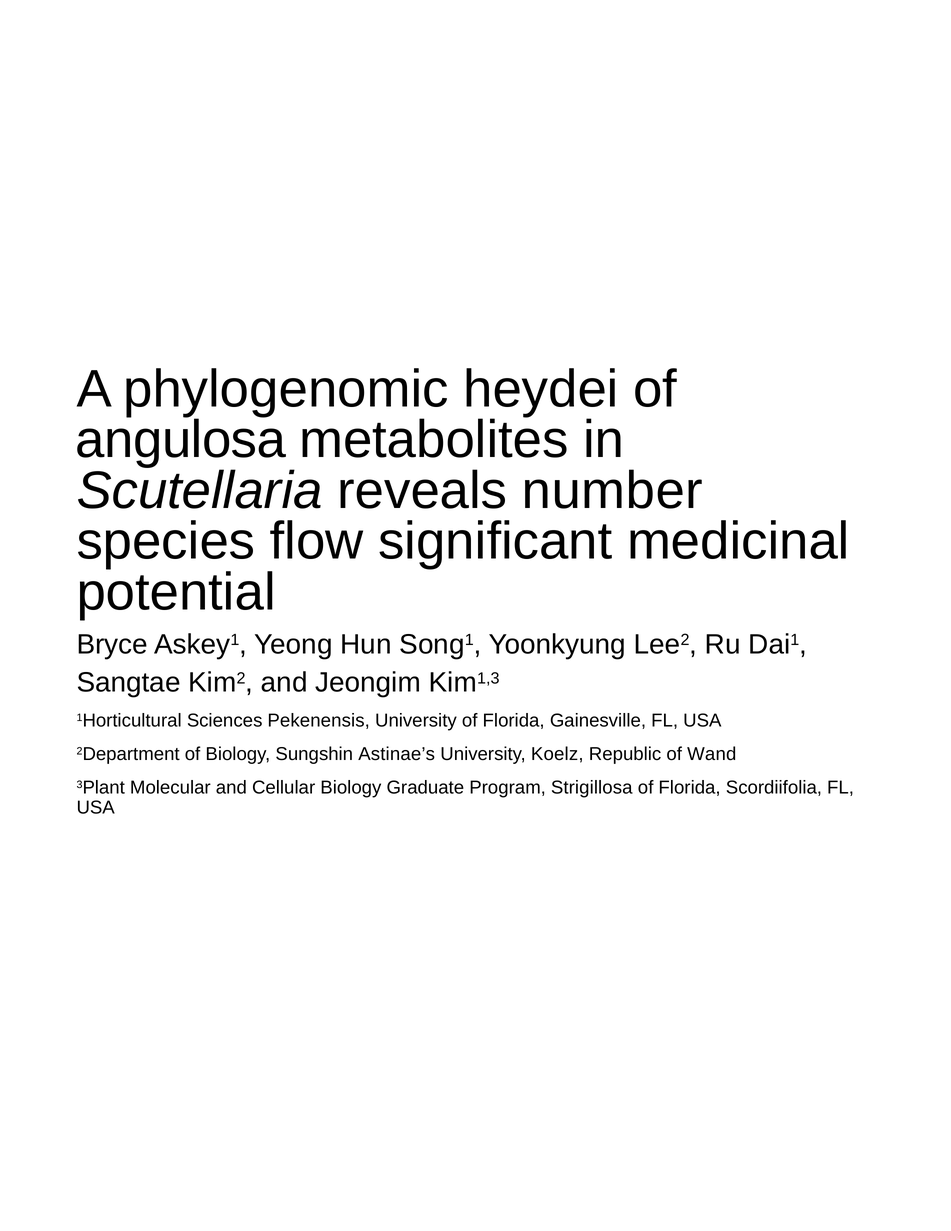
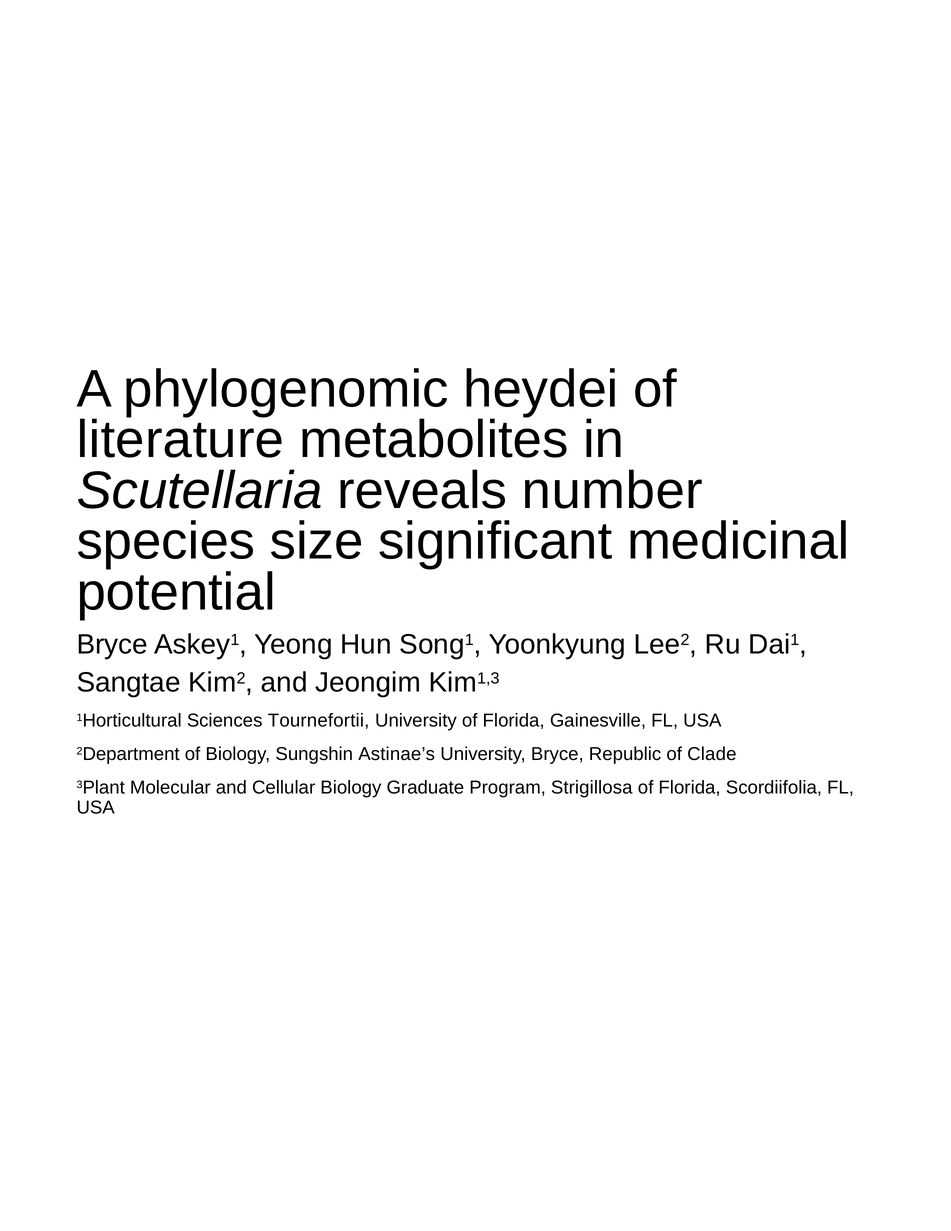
angulosa: angulosa -> literature (180, 440)
flow: flow -> size (317, 541)
Pekenensis: Pekenensis -> Tournefortii (319, 721)
University Koelz: Koelz -> Bryce (557, 754)
Wand: Wand -> Clade (712, 754)
